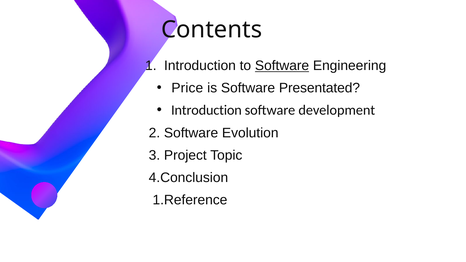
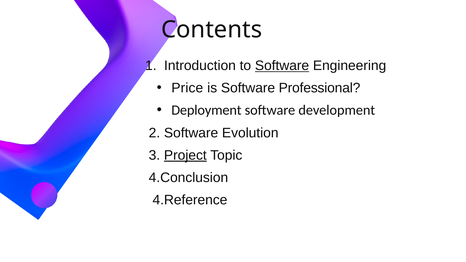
Presentated: Presentated -> Professional (320, 88)
Introduction: Introduction -> Deployment (206, 110)
Project underline: none -> present (185, 155)
1.Reference: 1.Reference -> 4.Reference (190, 200)
